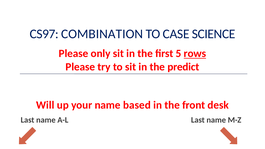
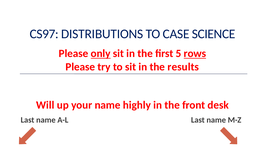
COMBINATION: COMBINATION -> DISTRIBUTIONS (102, 34)
only underline: none -> present (101, 54)
predict: predict -> results (183, 67)
based: based -> highly (137, 105)
